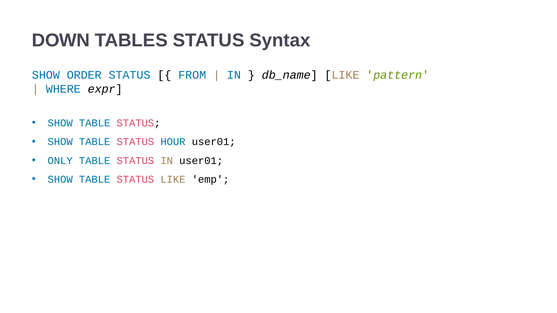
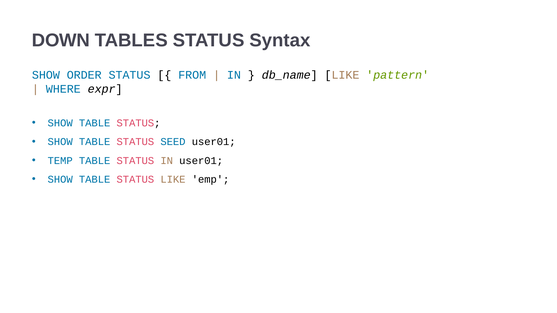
HOUR: HOUR -> SEED (173, 142)
ONLY: ONLY -> TEMP (60, 161)
